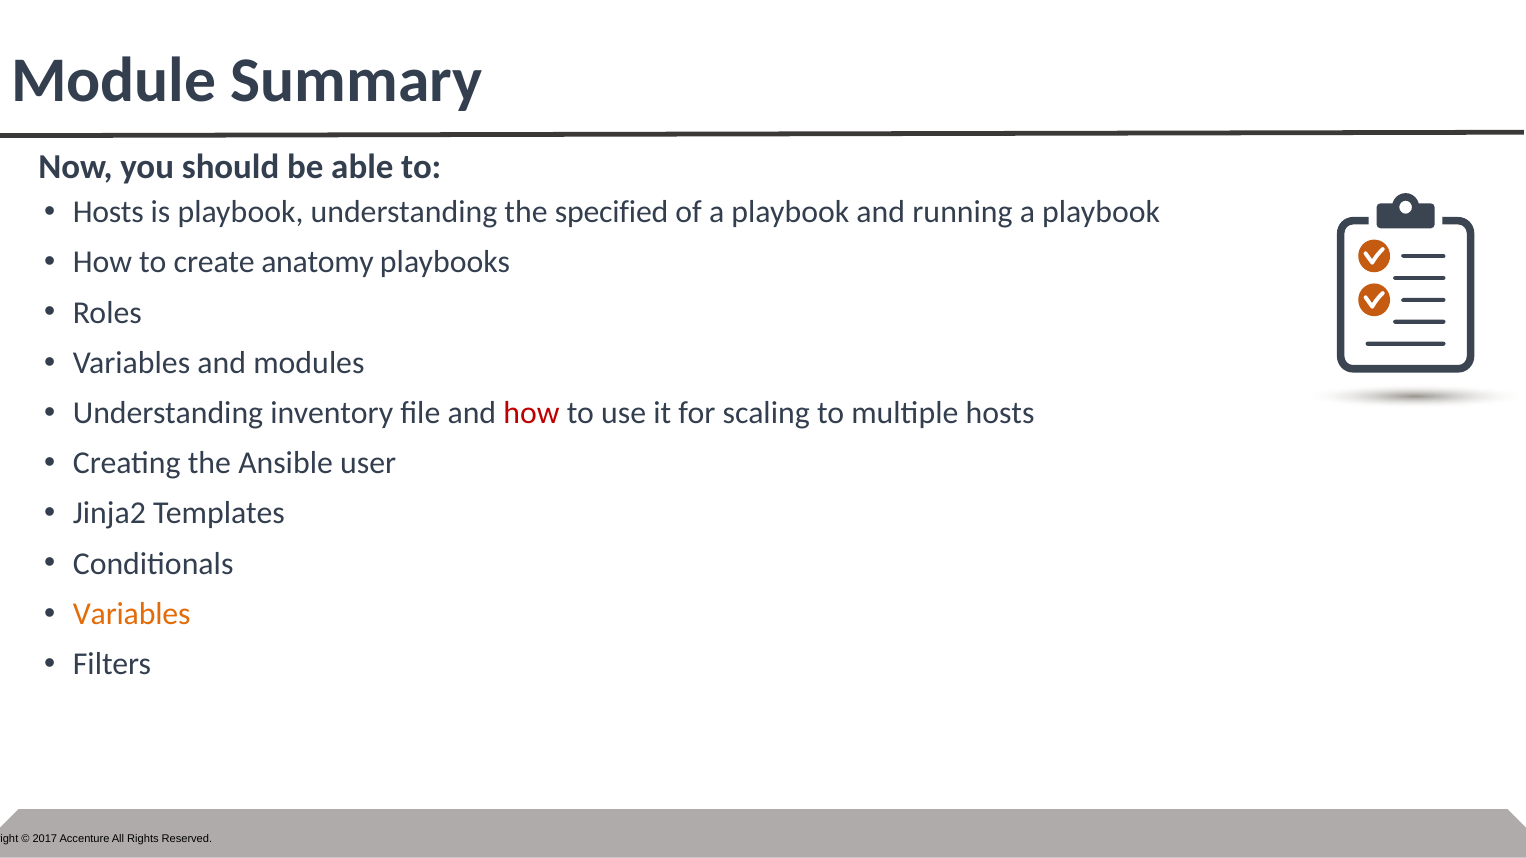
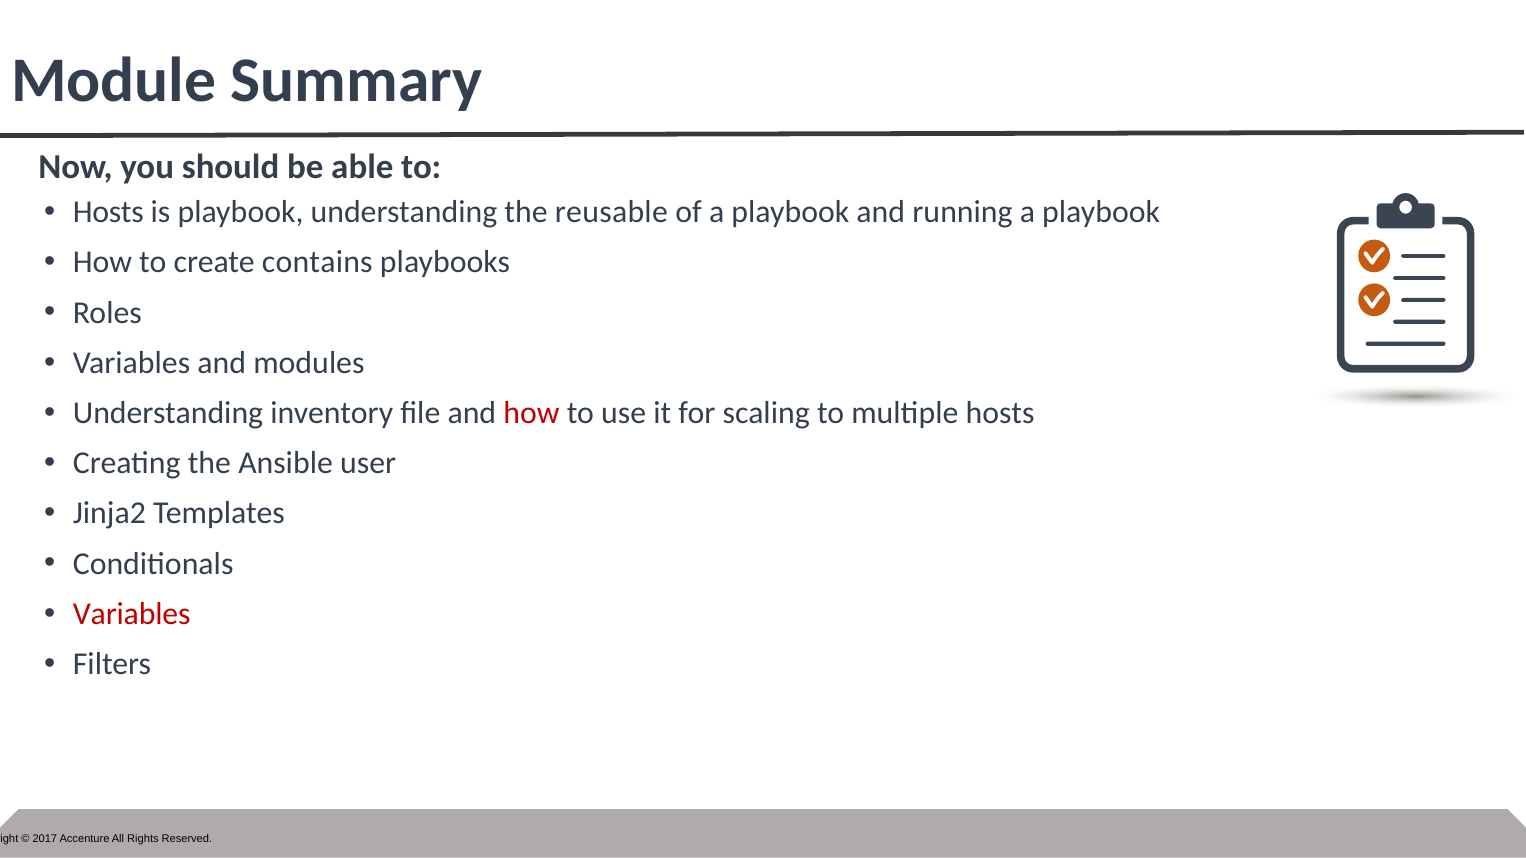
specified: specified -> reusable (611, 212)
anatomy: anatomy -> contains (317, 263)
Variables colour: orange -> red (132, 614)
